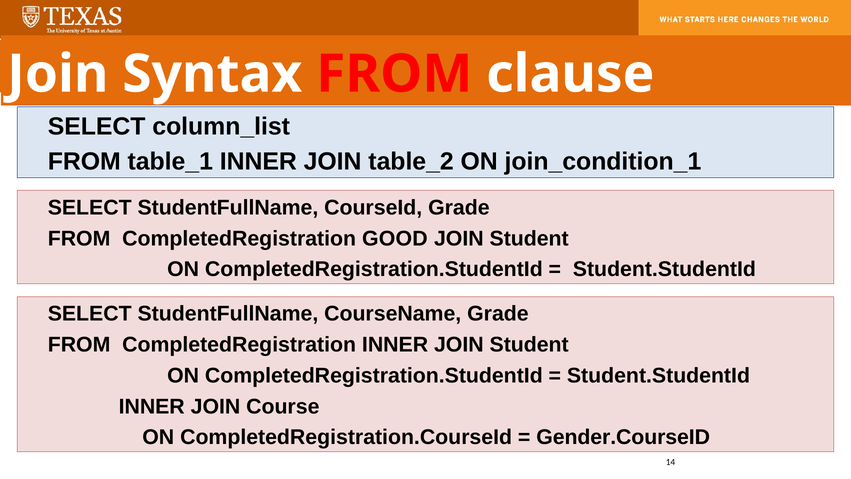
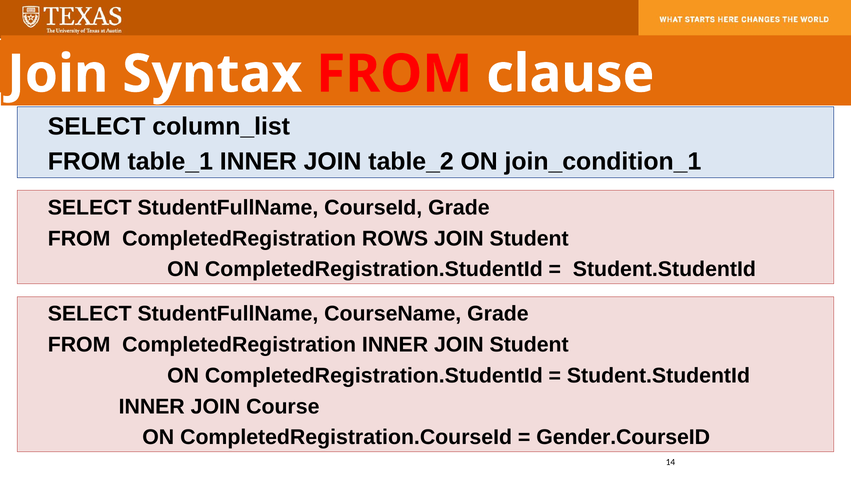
GOOD: GOOD -> ROWS (395, 238)
